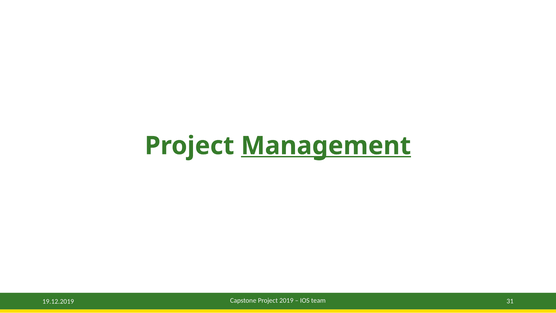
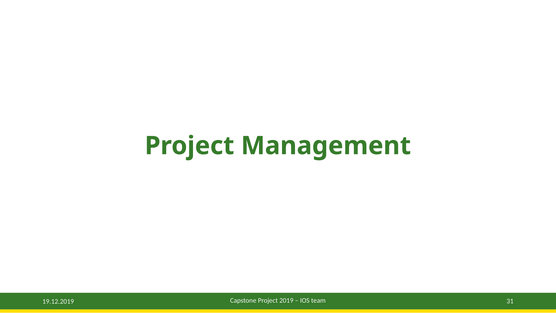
Management underline: present -> none (326, 146)
